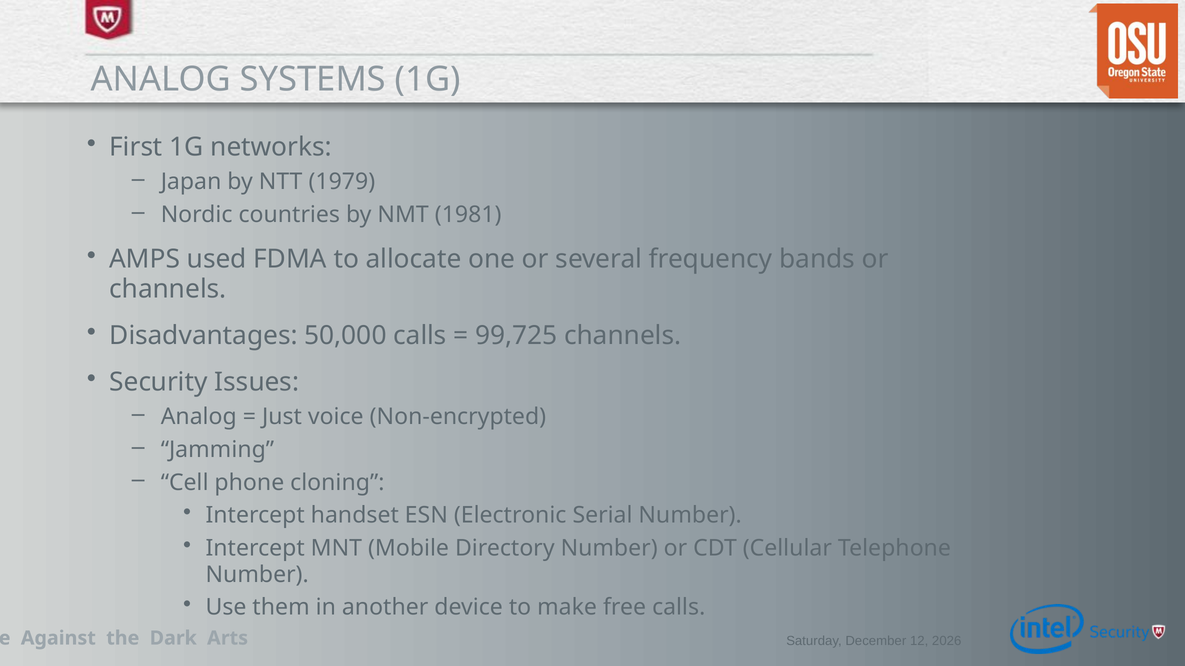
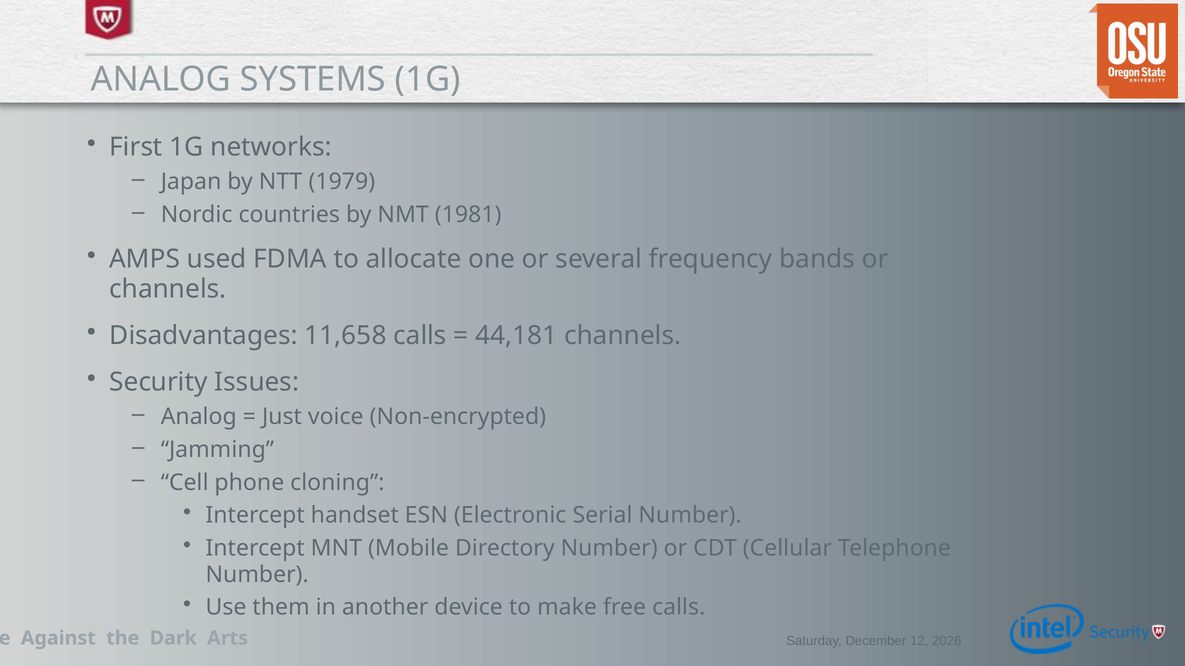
50,000: 50,000 -> 11,658 (345, 336)
99,725: 99,725 -> 44,181 (516, 336)
